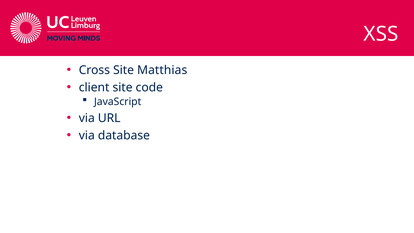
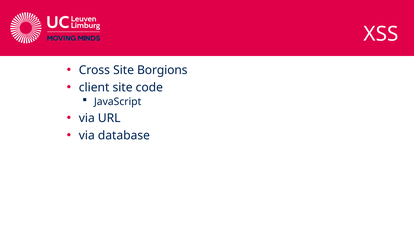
Matthias: Matthias -> Borgions (162, 70)
